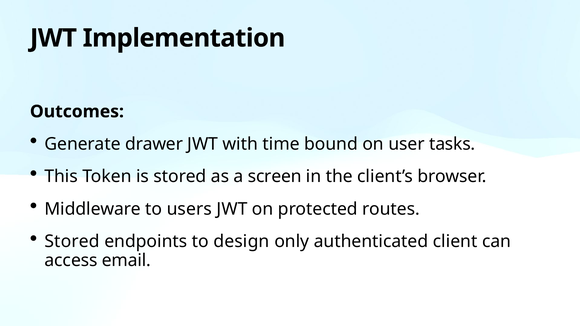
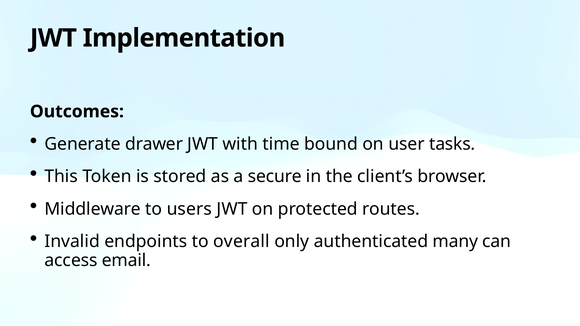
screen: screen -> secure (275, 177)
Stored: Stored -> Invalid (72, 242)
design: design -> overall (241, 242)
client: client -> many (455, 242)
